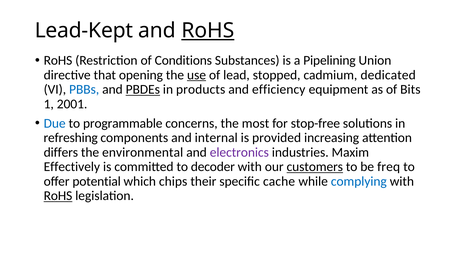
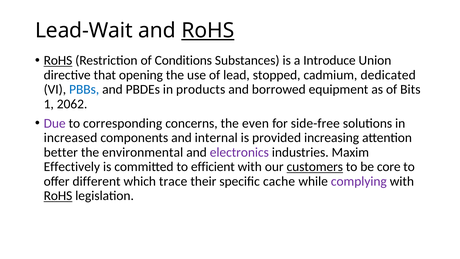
Lead-Kept: Lead-Kept -> Lead-Wait (84, 31)
RoHS underline: none -> present (58, 60)
Pipelining: Pipelining -> Introduce (329, 60)
use underline: present -> none (197, 75)
PBDEs underline: present -> none (143, 89)
efficiency: efficiency -> borrowed (279, 89)
2001: 2001 -> 2062 (72, 104)
Due colour: blue -> purple (55, 123)
programmable: programmable -> corresponding (123, 123)
most: most -> even (255, 123)
stop-free: stop-free -> side-free (315, 123)
refreshing: refreshing -> increased (71, 138)
differs: differs -> better (61, 152)
decoder: decoder -> efficient (213, 167)
freq: freq -> core (389, 167)
potential: potential -> different (97, 181)
chips: chips -> trace (173, 181)
complying colour: blue -> purple (359, 181)
